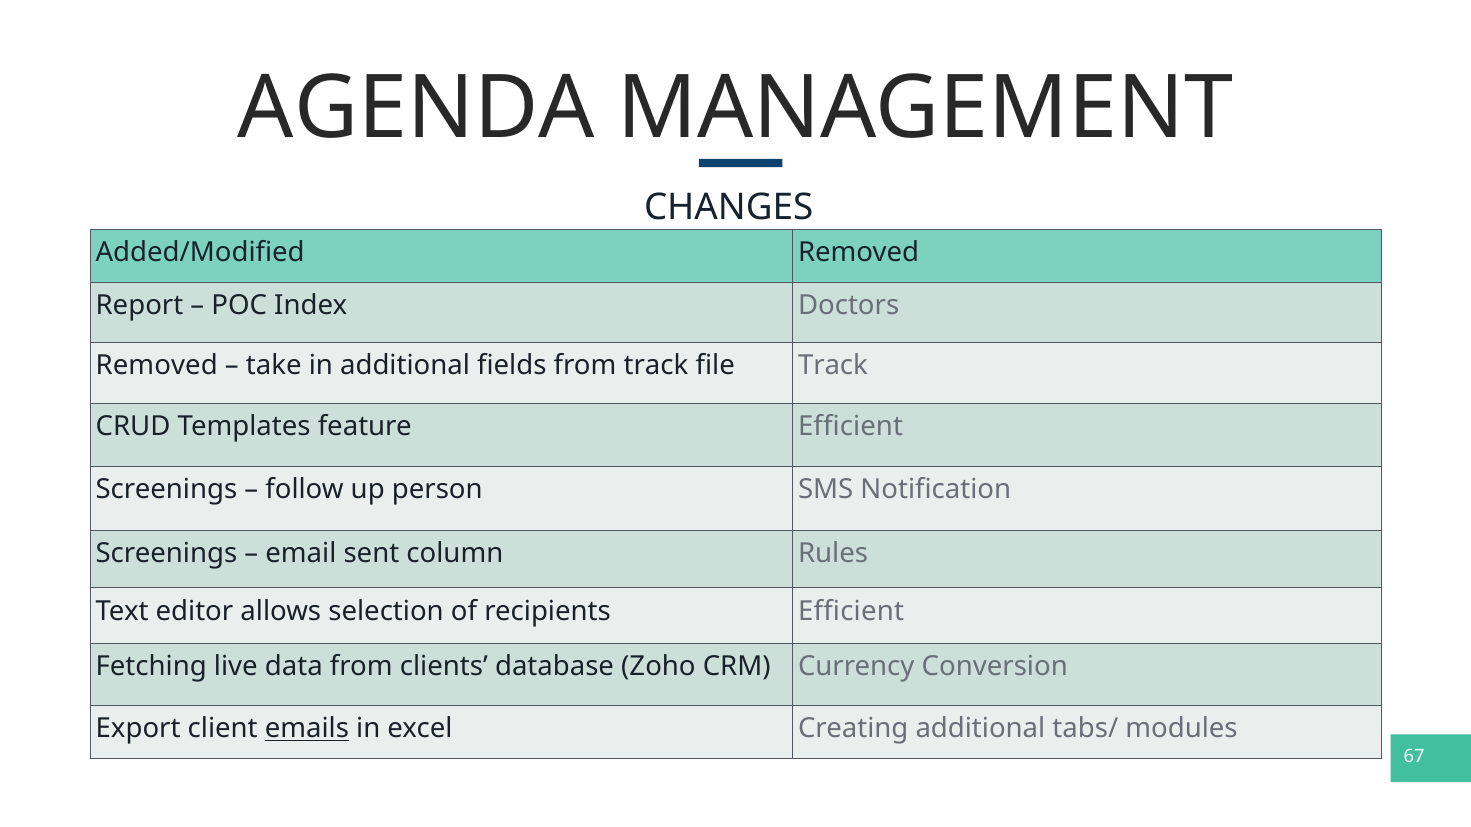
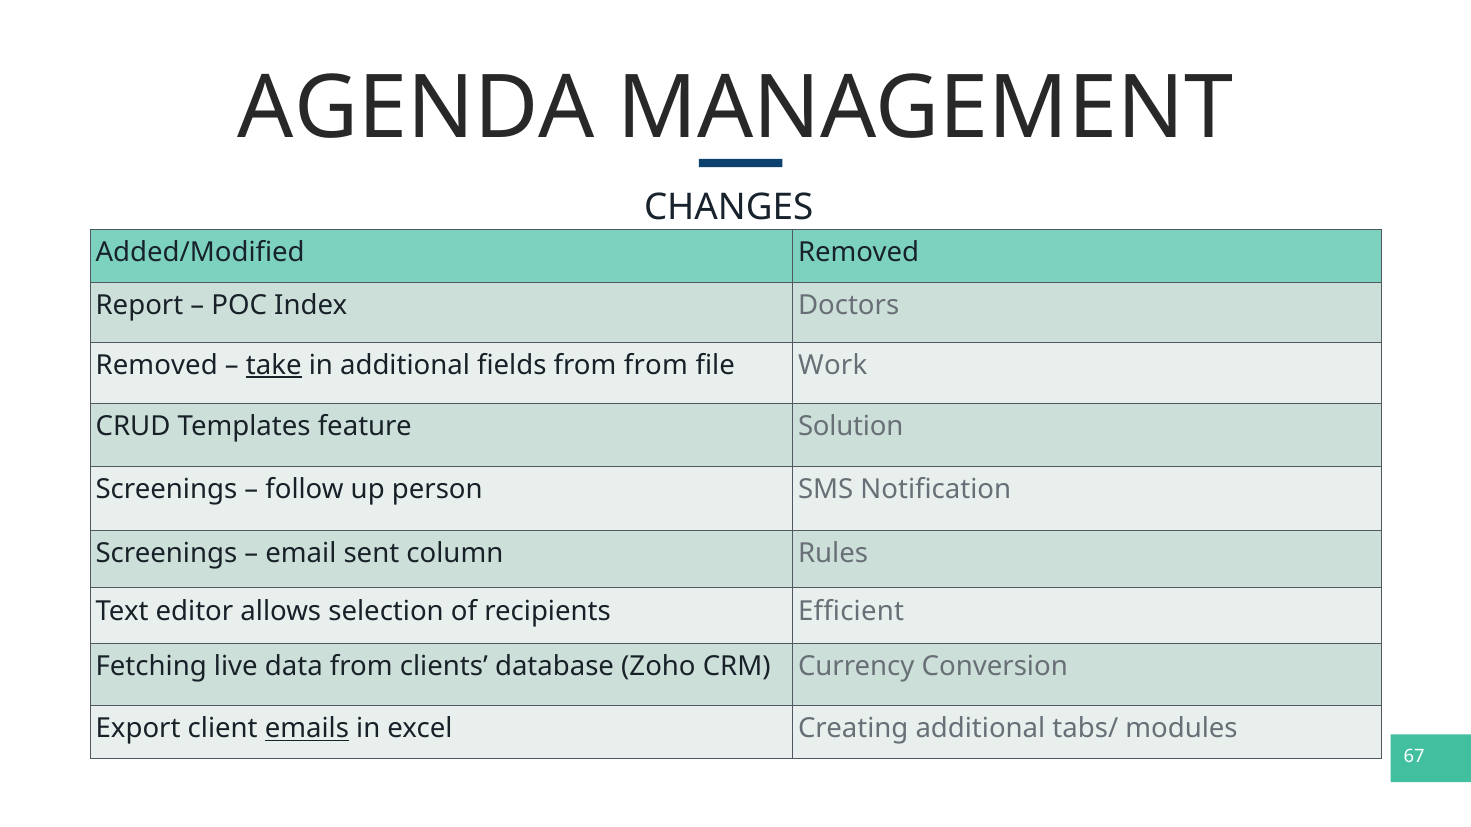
take underline: none -> present (274, 365)
from track: track -> from (656, 365)
file Track: Track -> Work (833, 365)
feature Efficient: Efficient -> Solution (851, 427)
